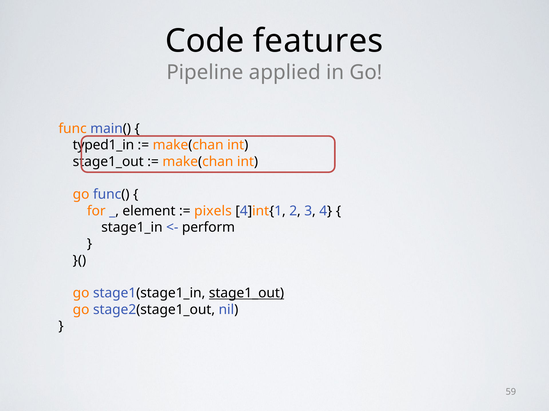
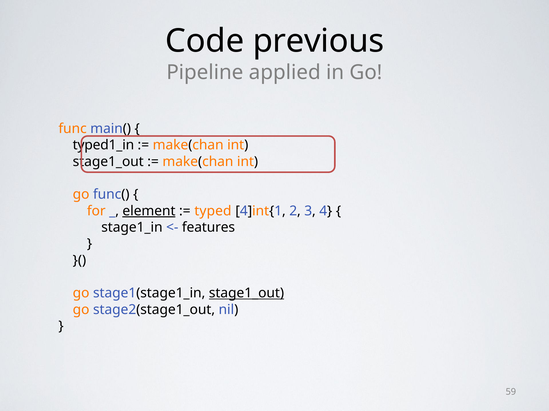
features: features -> previous (318, 41)
element underline: none -> present (149, 211)
pixels: pixels -> typed (213, 211)
perform: perform -> features (208, 228)
